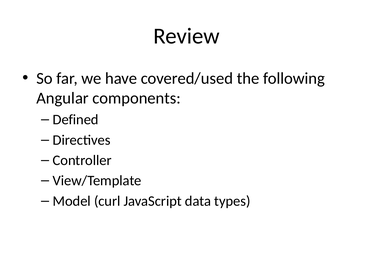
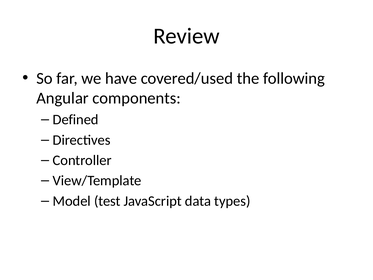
curl: curl -> test (107, 201)
